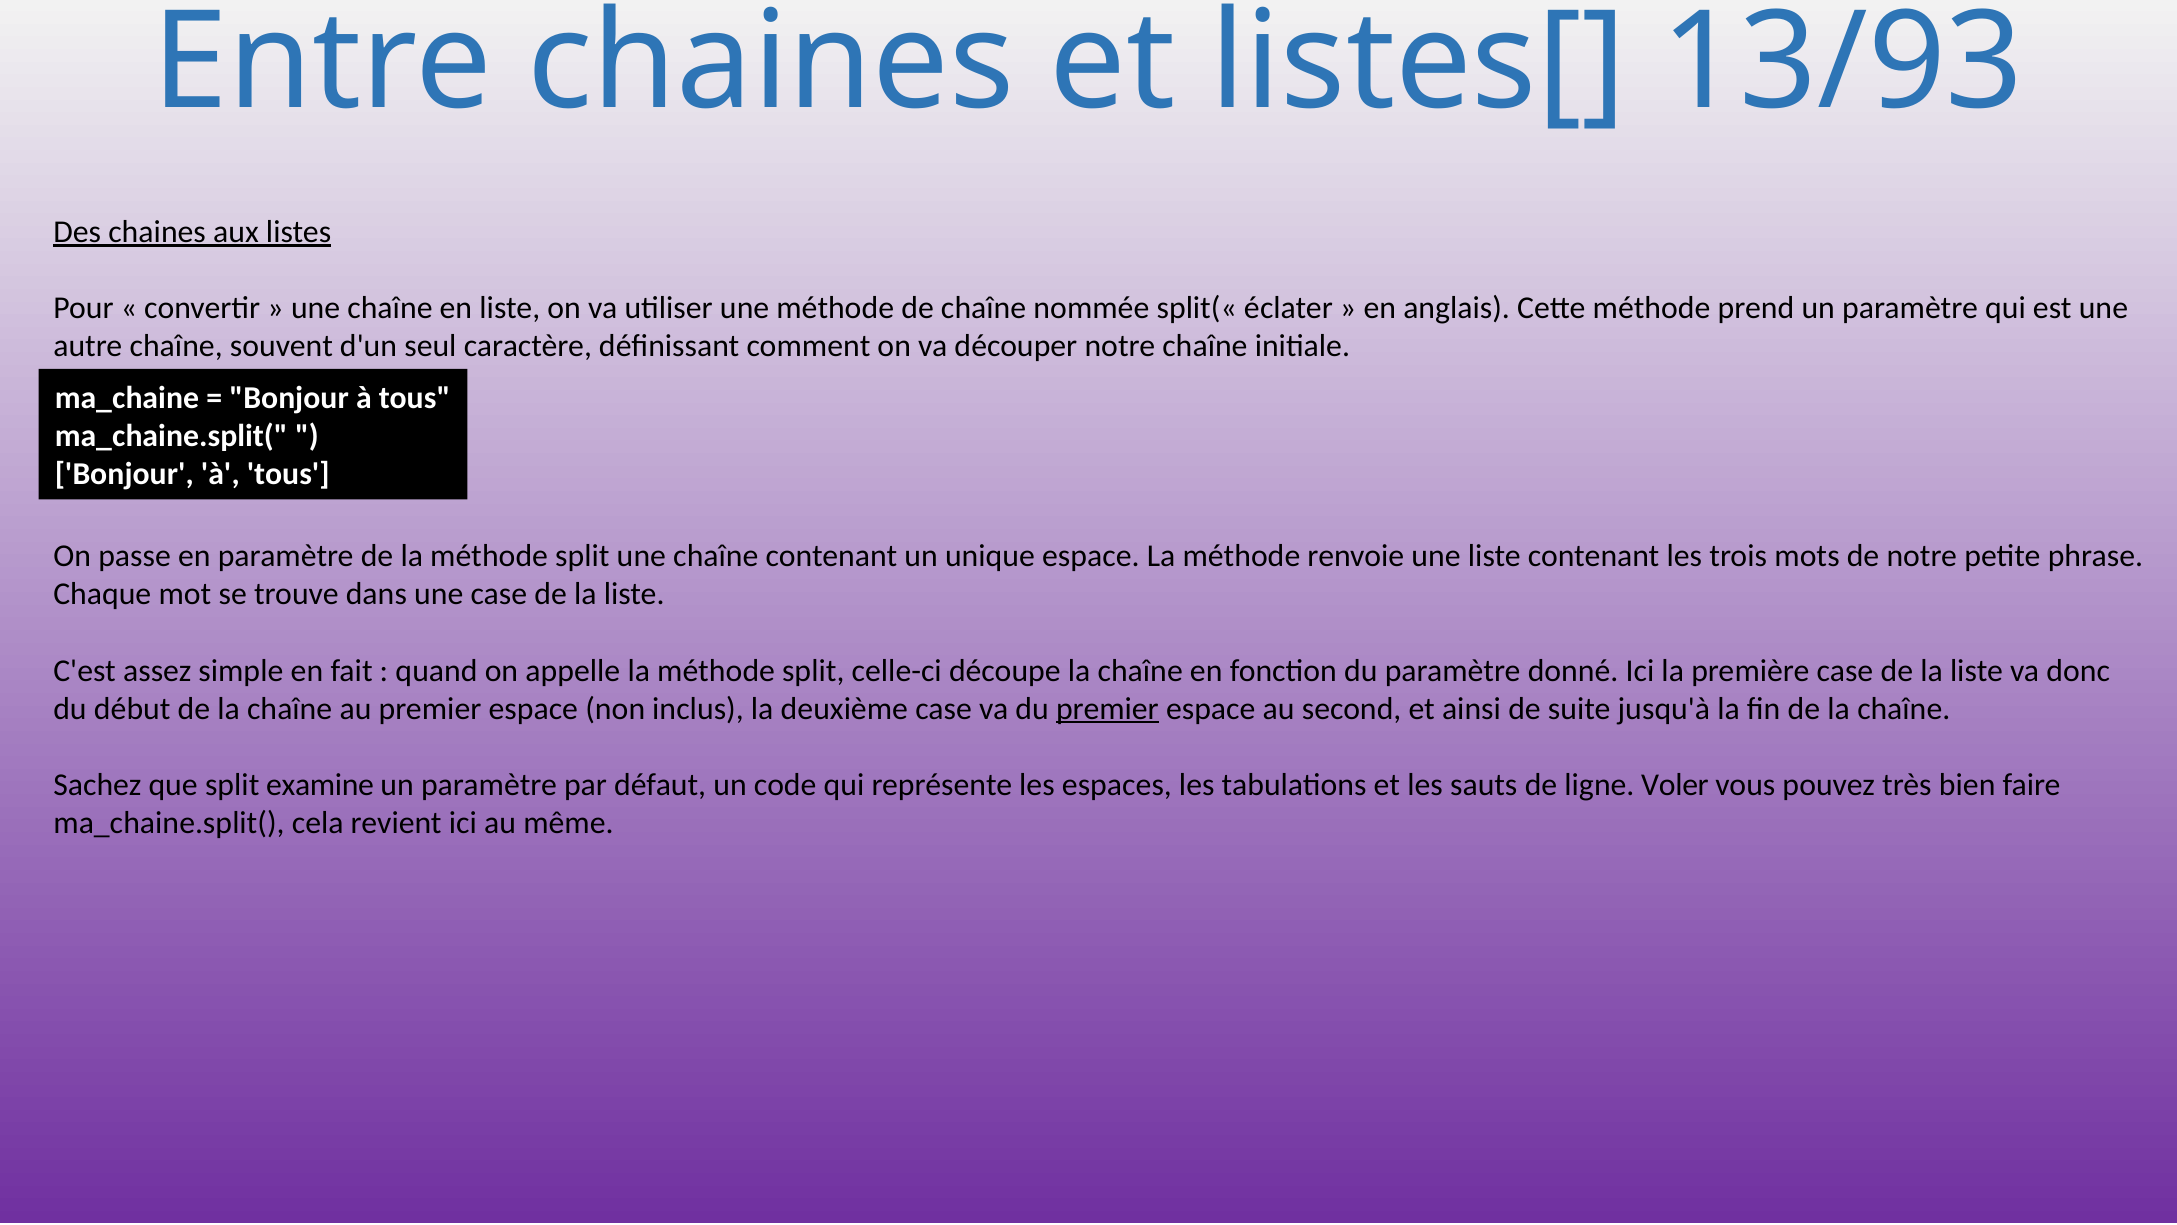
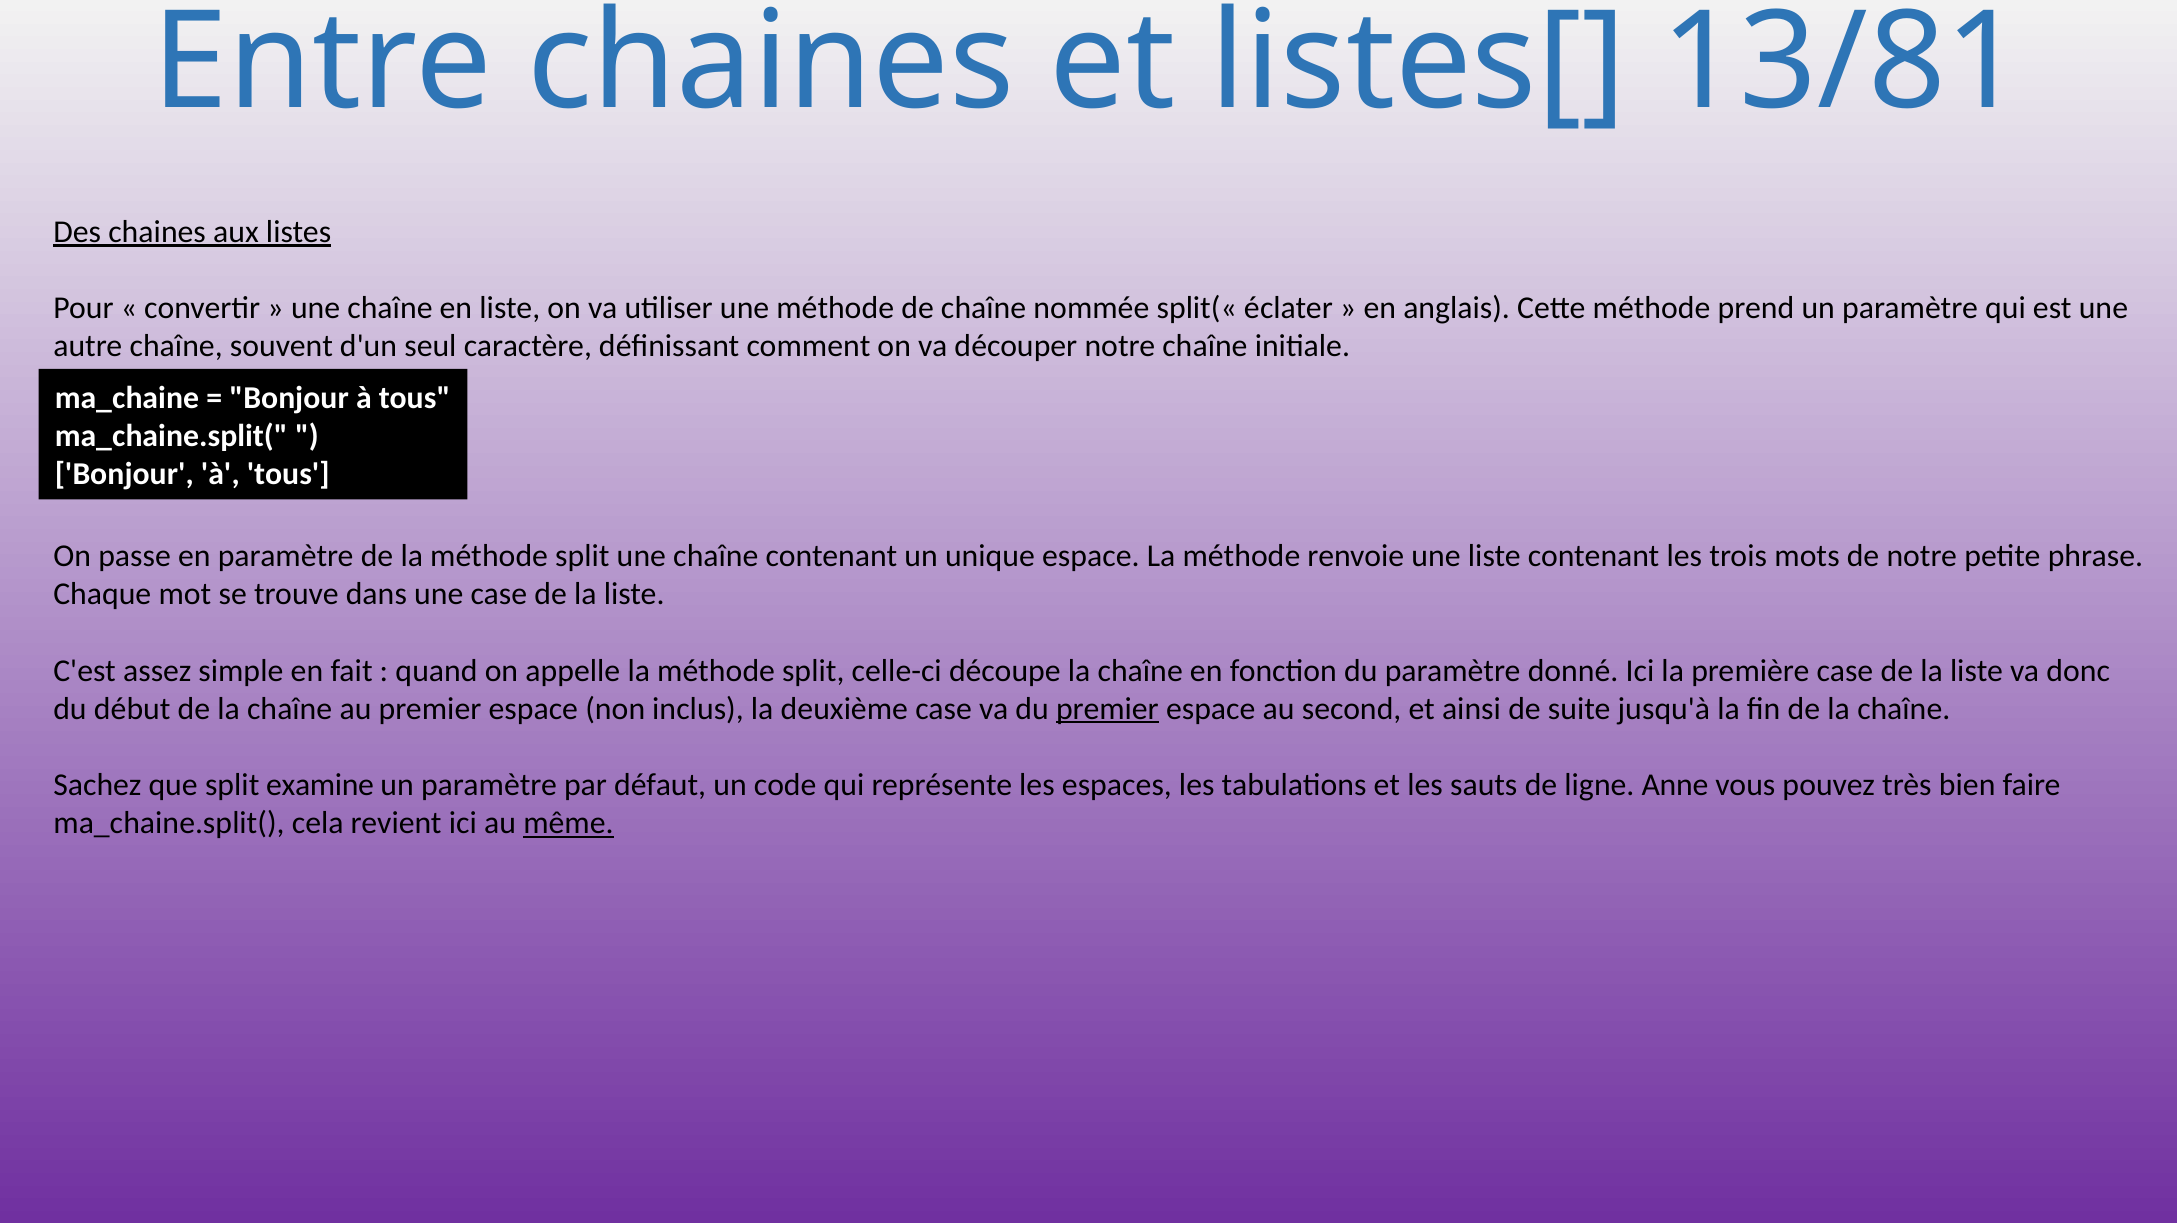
13/93: 13/93 -> 13/81 (1843, 62)
Voler: Voler -> Anne (1675, 785)
même underline: none -> present (568, 823)
